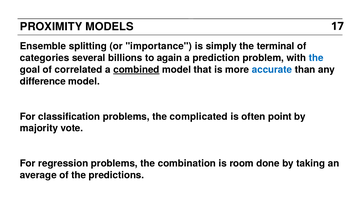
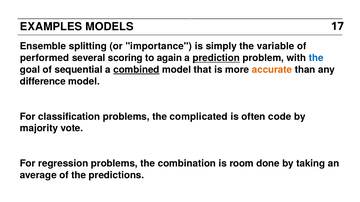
PROXIMITY: PROXIMITY -> EXAMPLES (51, 27)
terminal: terminal -> variable (276, 46)
categories: categories -> performed (45, 58)
billions: billions -> scoring (125, 58)
prediction underline: none -> present (216, 58)
correlated: correlated -> sequential (79, 70)
accurate colour: blue -> orange (272, 70)
point: point -> code (280, 117)
